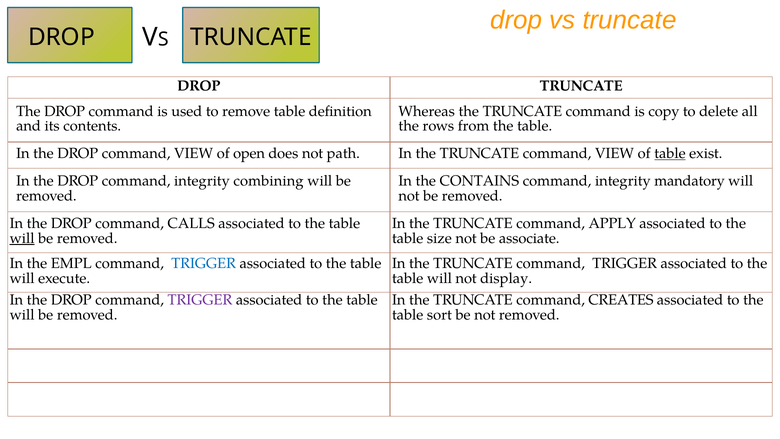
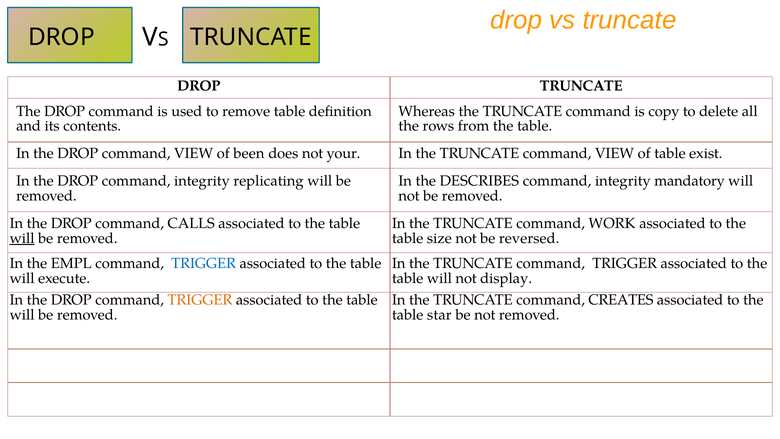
open: open -> been (249, 153)
path: path -> your (343, 153)
table underline: present -> none (670, 153)
combining: combining -> replicating (269, 181)
CONTAINS: CONTAINS -> DESCRIBES (479, 181)
APPLY: APPLY -> WORK (612, 223)
associate: associate -> reversed (529, 238)
TRIGGER colour: purple -> orange (200, 300)
sort: sort -> star (439, 315)
